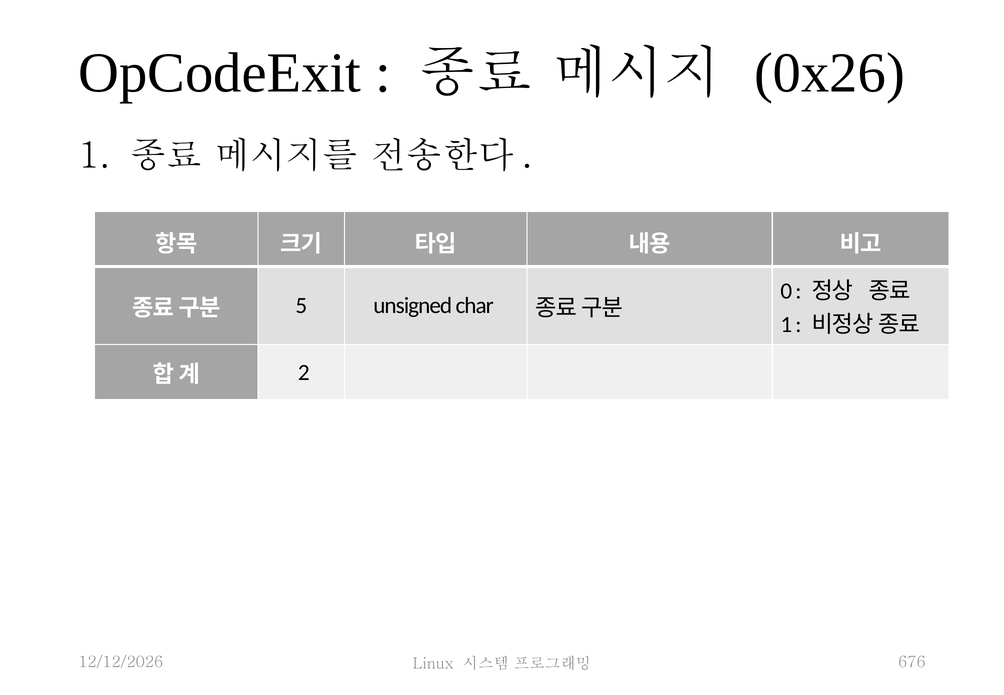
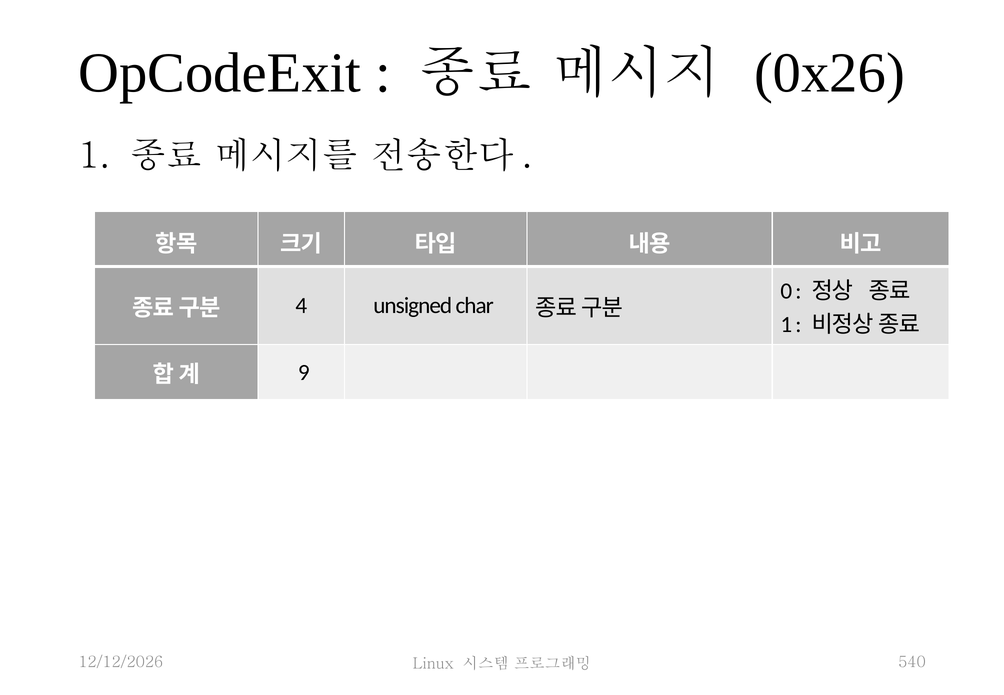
5: 5 -> 4 (301, 306)
2: 2 -> 9 (304, 372)
676: 676 -> 540 (912, 662)
